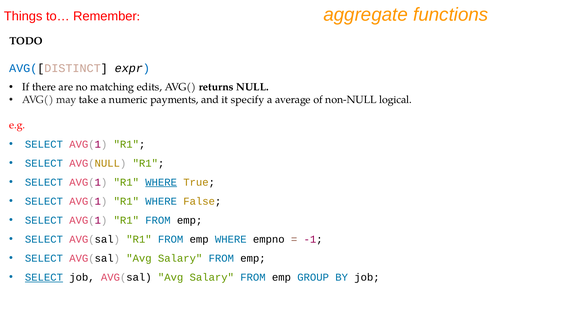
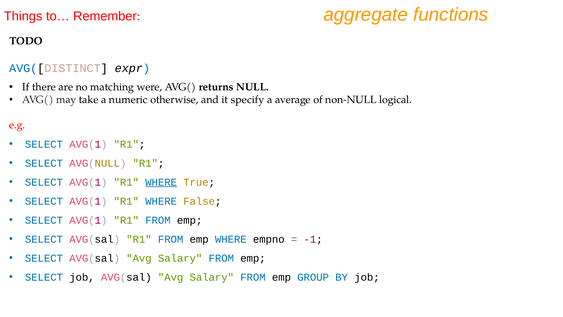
edits: edits -> were (150, 87)
payments: payments -> otherwise (174, 100)
SELECT underline: present -> none (44, 277)
